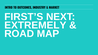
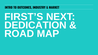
EXTREMELY: EXTREMELY -> DEDICATION (35, 25)
